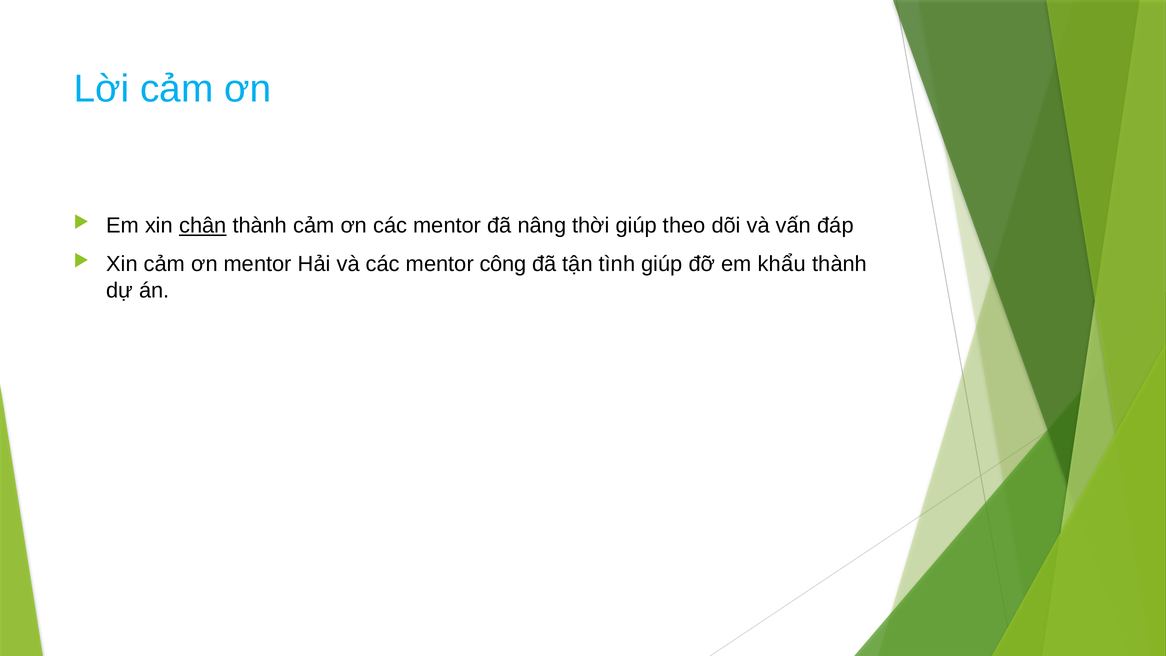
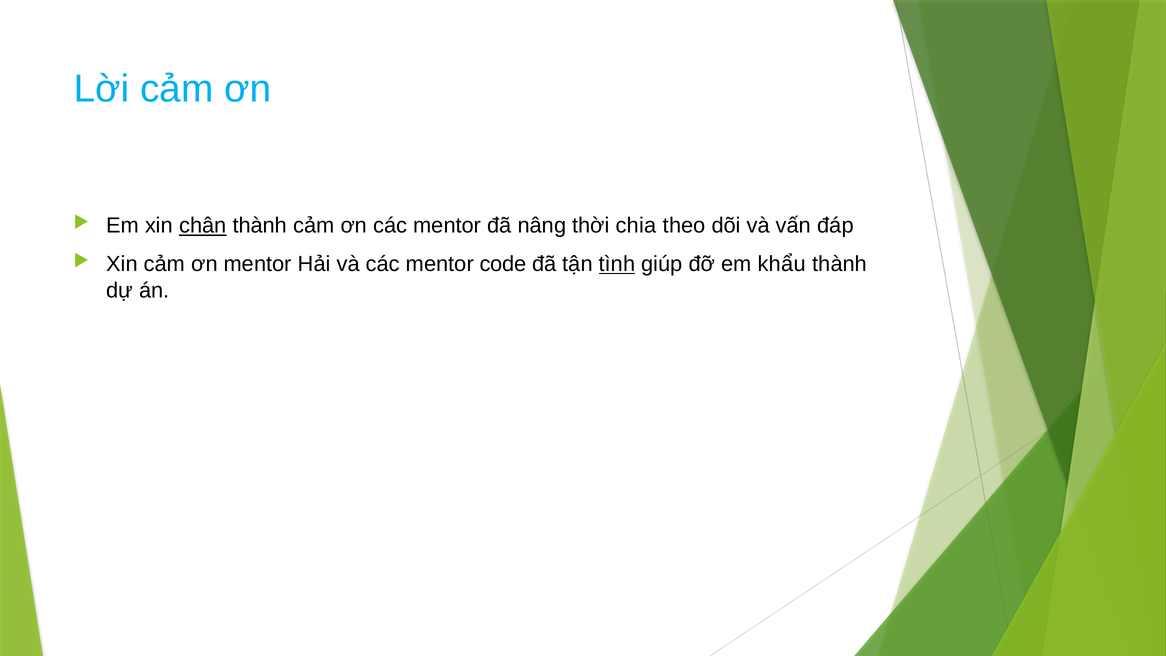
thời giúp: giúp -> chia (636, 226)
công: công -> code (503, 264)
tình underline: none -> present (617, 264)
